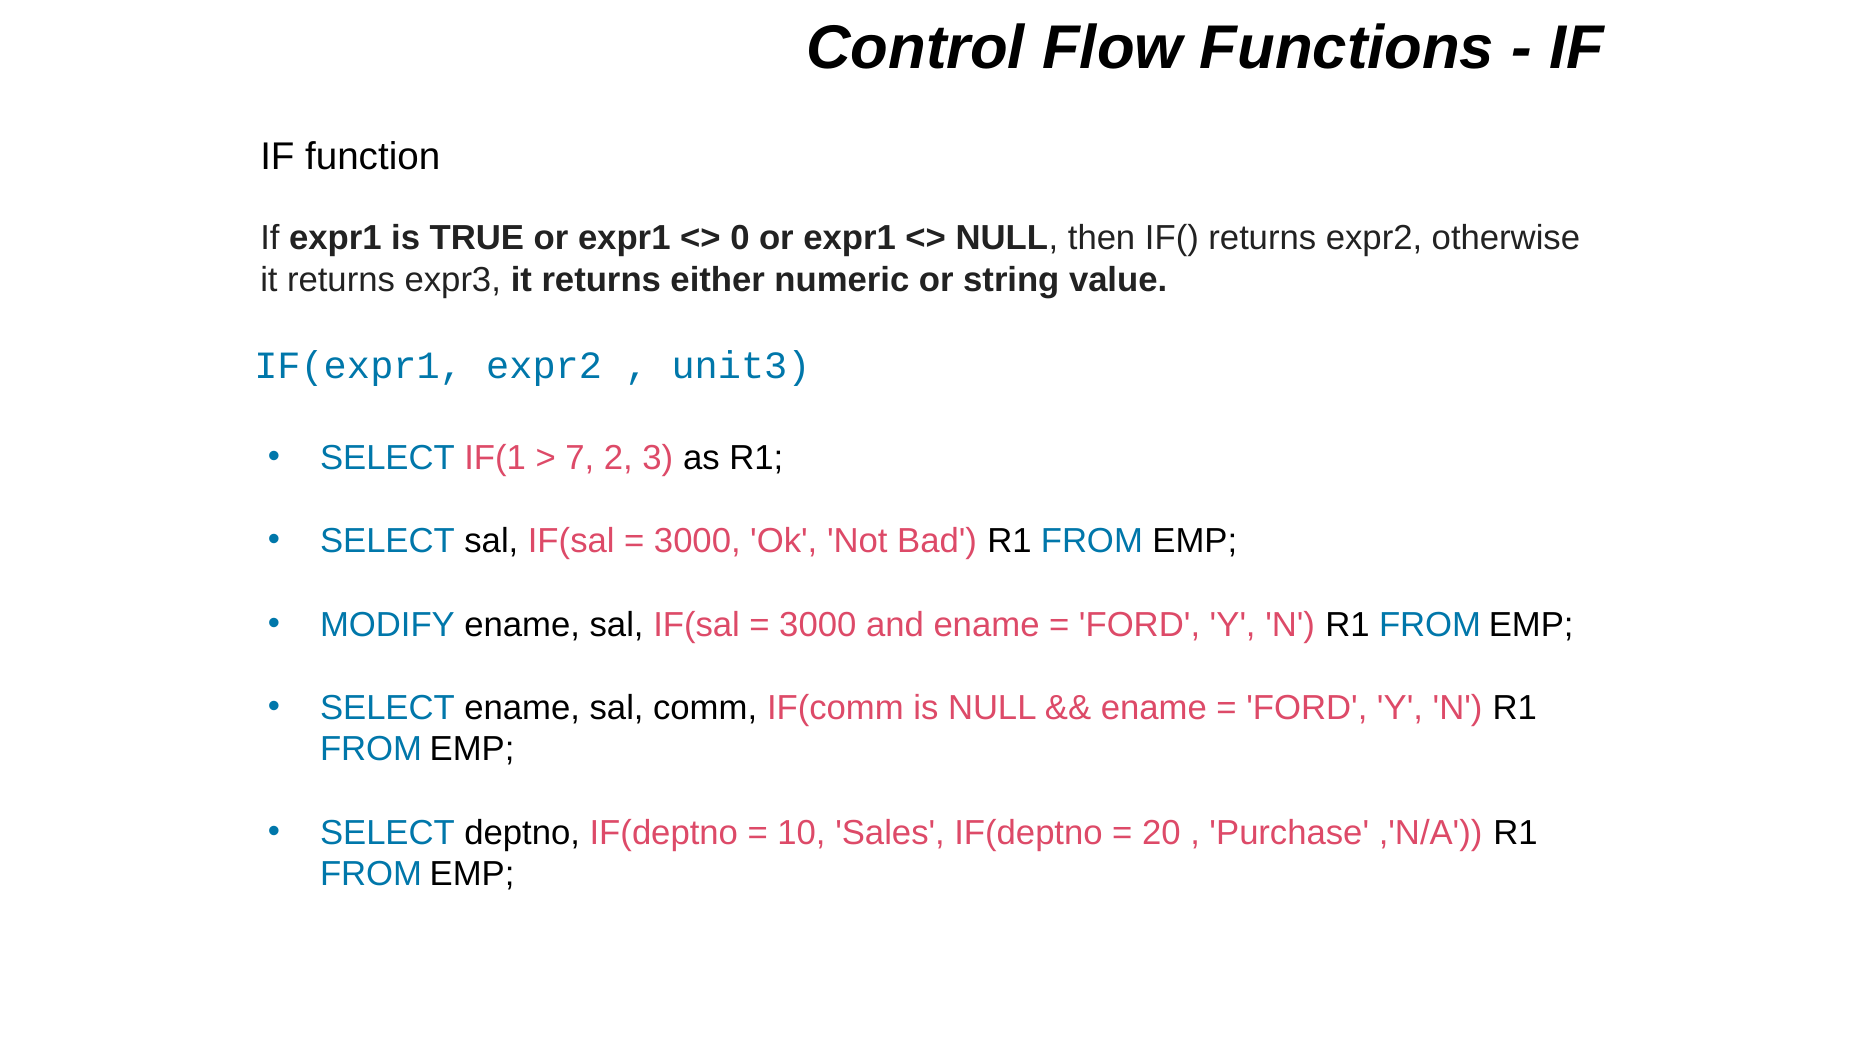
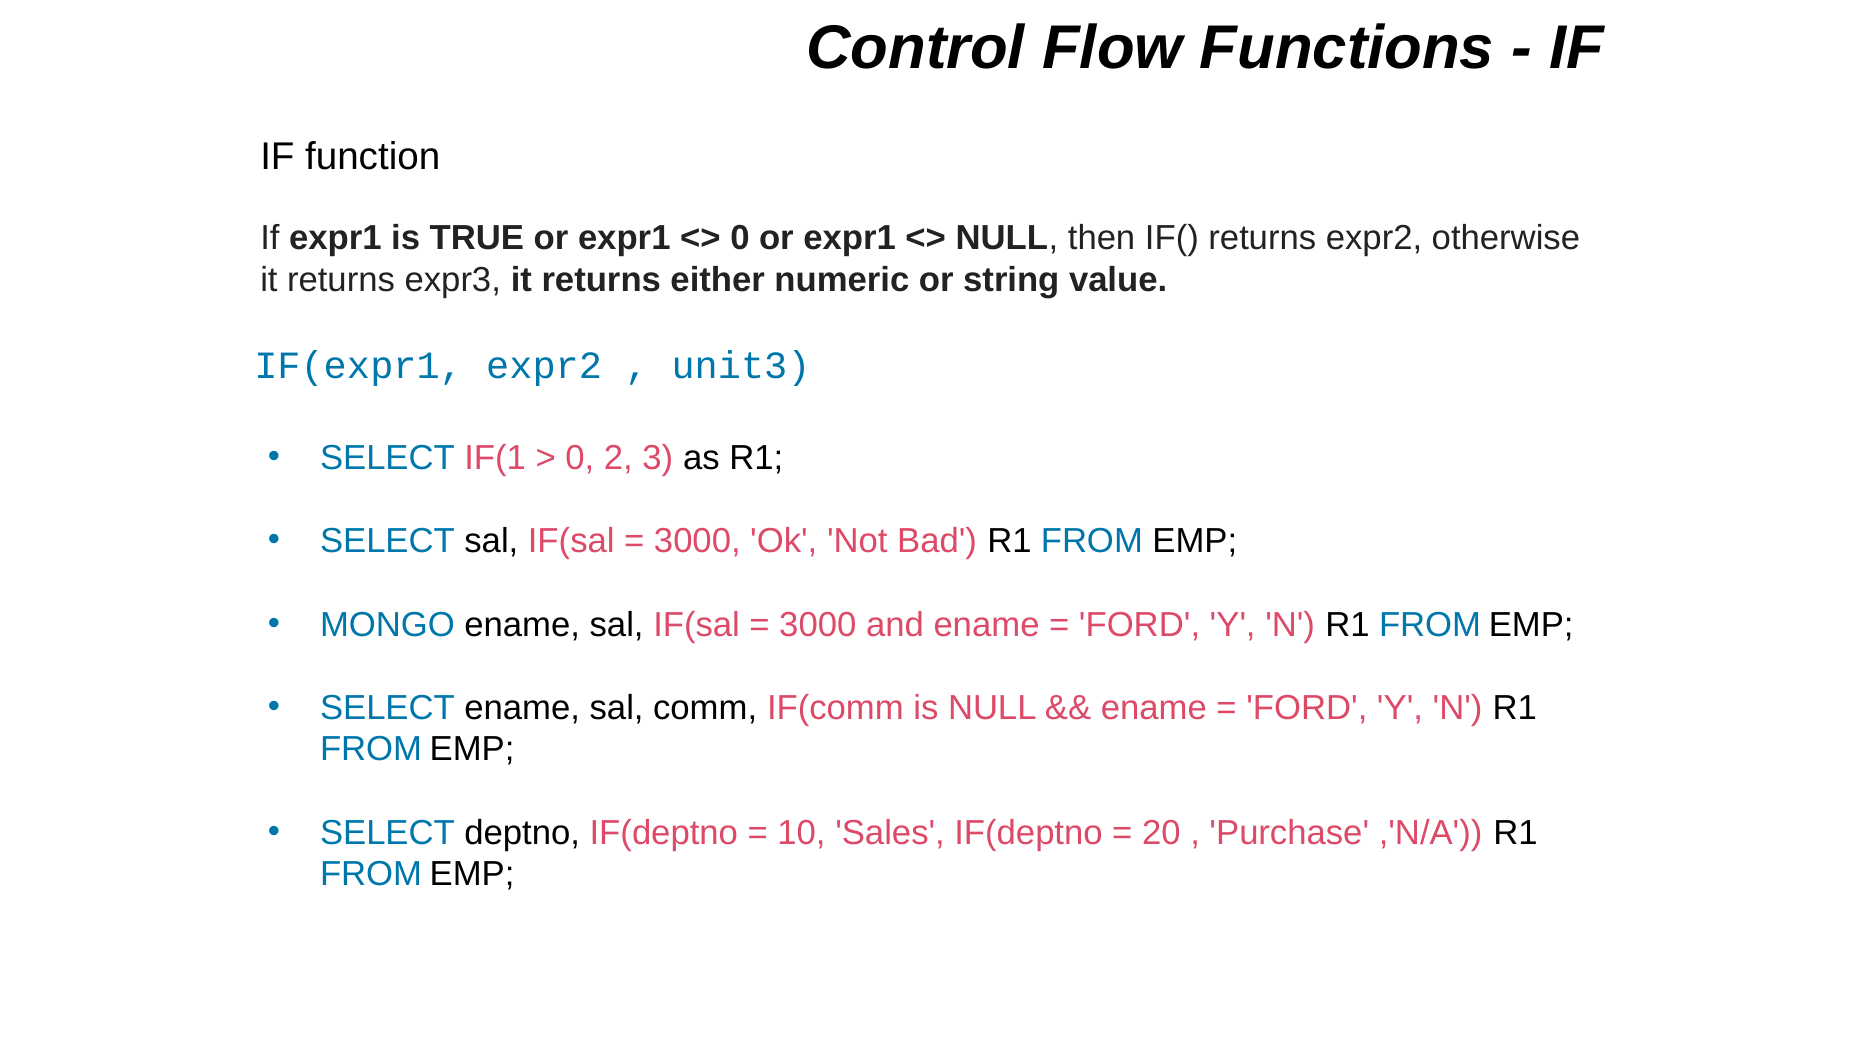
7: 7 -> 0 (580, 458)
MODIFY: MODIFY -> MONGO (387, 624)
